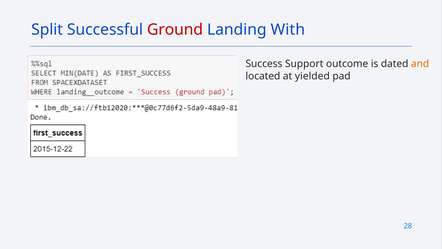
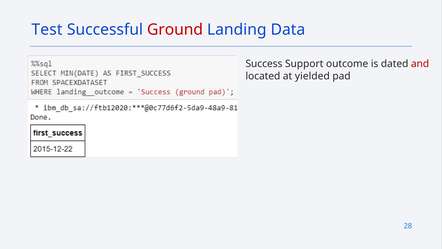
Split: Split -> Test (47, 30)
With: With -> Data (288, 30)
and colour: orange -> red (420, 64)
